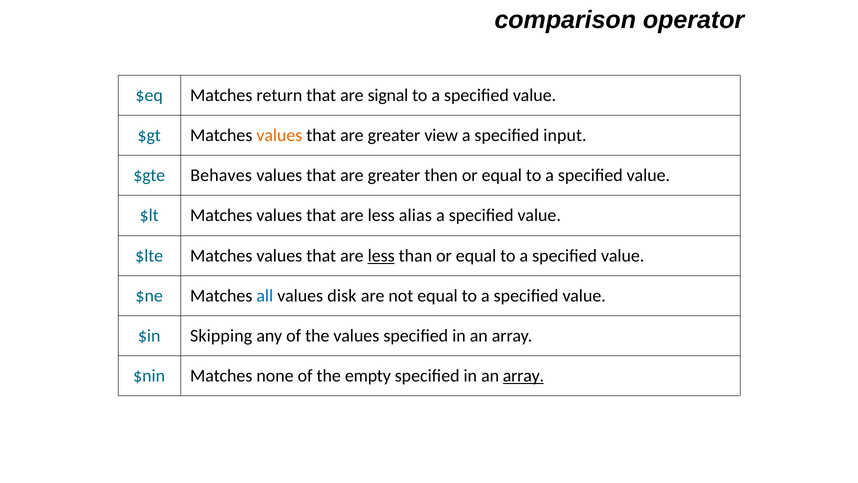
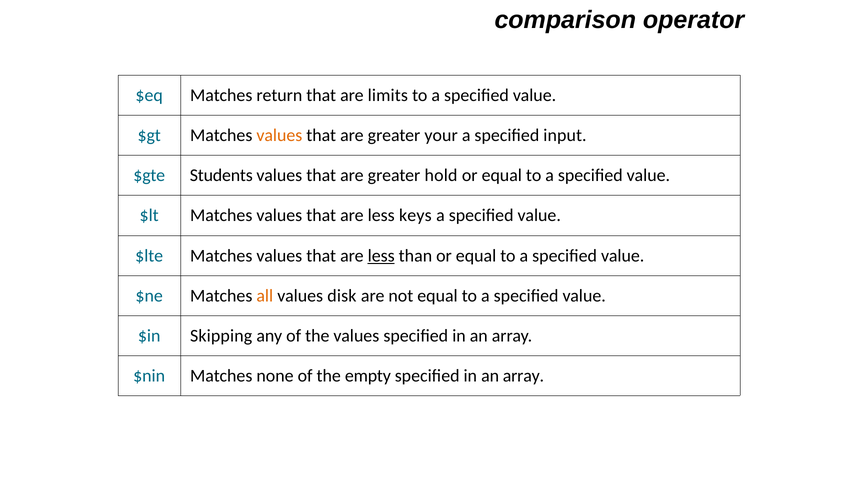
signal: signal -> limits (388, 95)
view: view -> your (441, 135)
Behaves: Behaves -> Students (221, 175)
then: then -> hold (441, 175)
alias: alias -> keys (415, 215)
all colour: blue -> orange (265, 295)
array underline: present -> none (523, 376)
